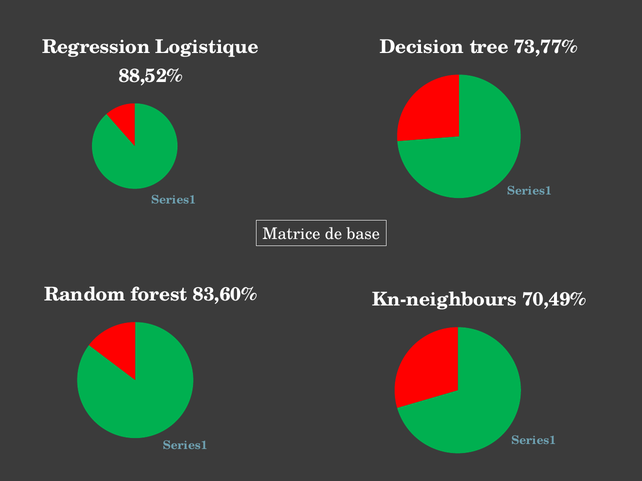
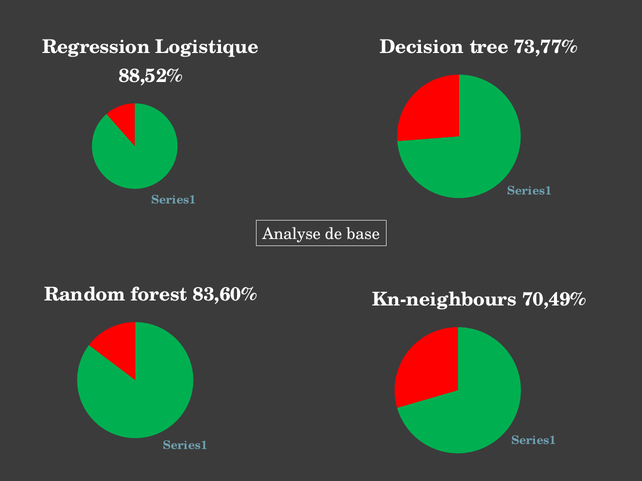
Matrice: Matrice -> Analyse (292, 234)
